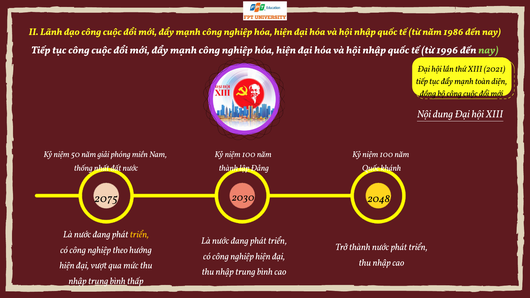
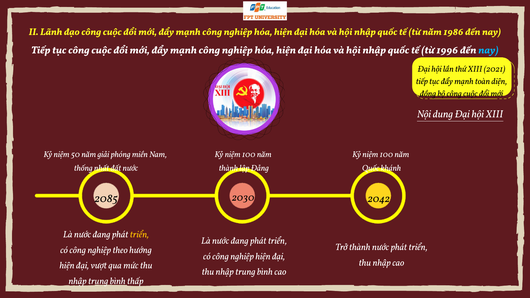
nay colour: light green -> light blue (488, 50)
2075: 2075 -> 2085 (106, 199)
2048: 2048 -> 2042 (379, 199)
